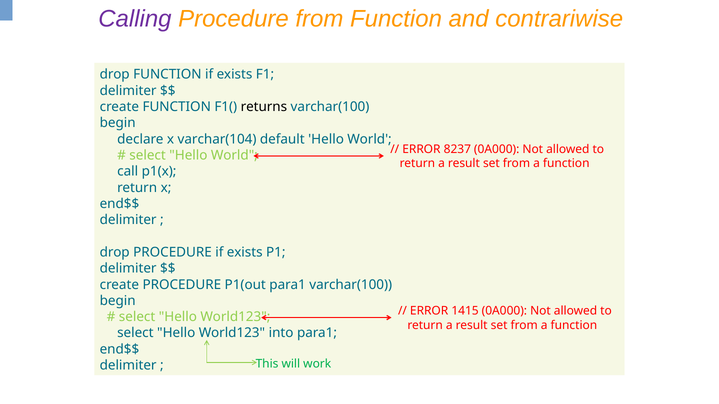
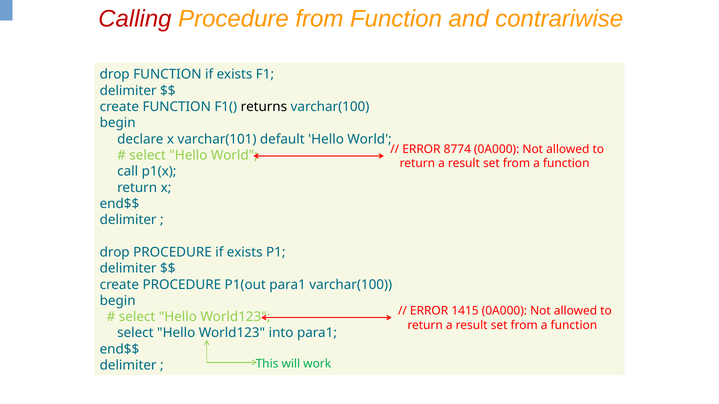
Calling colour: purple -> red (135, 19)
varchar(104: varchar(104 -> varchar(101 (217, 139)
8237: 8237 -> 8774 (457, 149)
